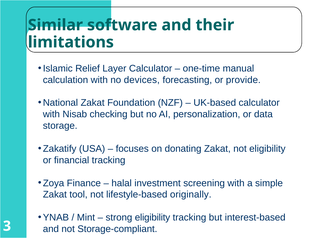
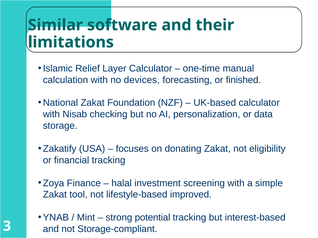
provide: provide -> finished (243, 80)
originally: originally -> improved (191, 195)
strong eligibility: eligibility -> potential (153, 218)
